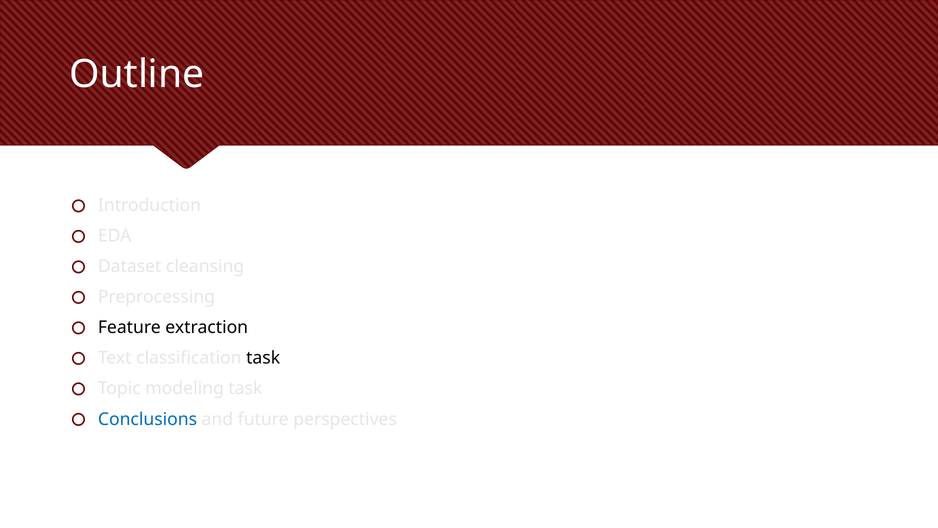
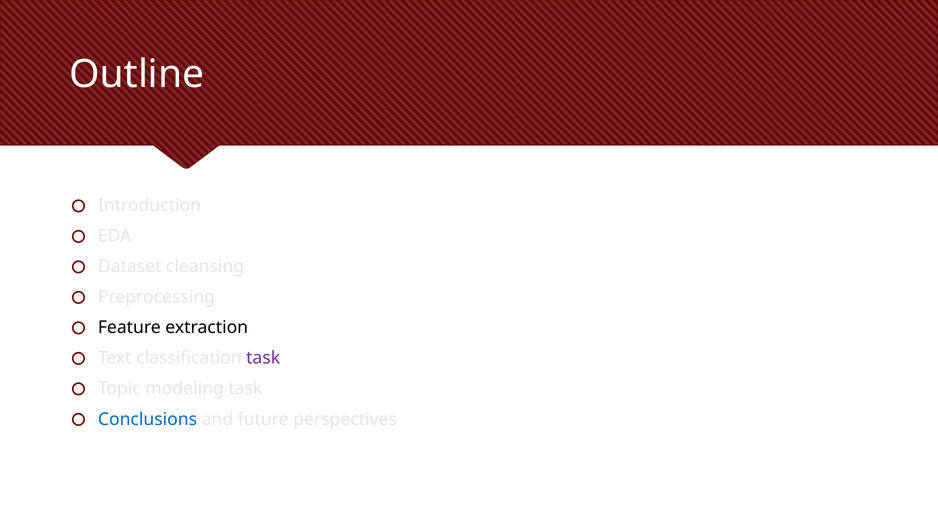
task colour: black -> purple (263, 358)
